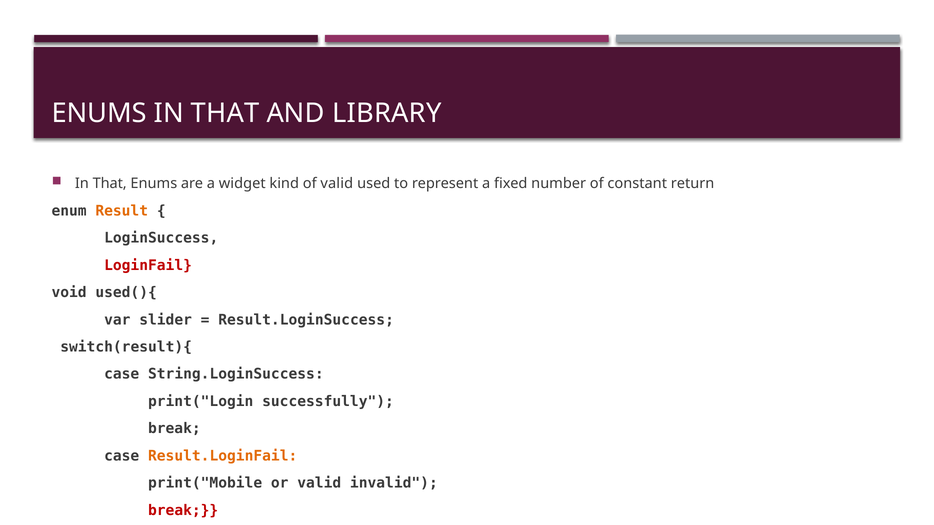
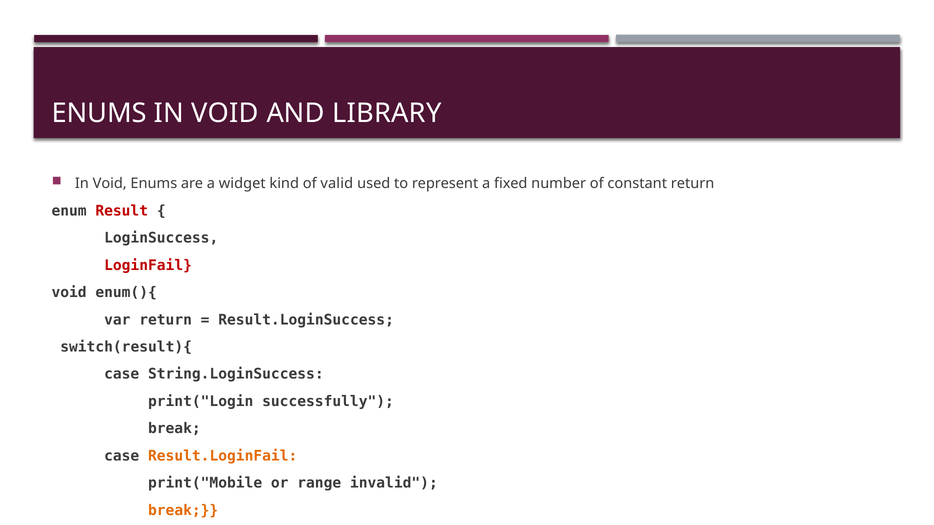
ENUMS IN THAT: THAT -> VOID (225, 113)
That: That -> Void (110, 184)
Result colour: orange -> red (122, 211)
used(){: used(){ -> enum(){ (126, 293)
var slider: slider -> return (166, 320)
or valid: valid -> range (319, 483)
break colour: red -> orange (183, 511)
